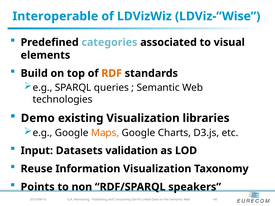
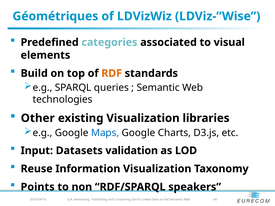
Interoperable: Interoperable -> Géométriques (55, 16)
Demo: Demo -> Other (38, 118)
Maps colour: orange -> blue (105, 133)
